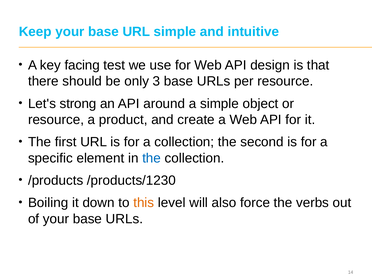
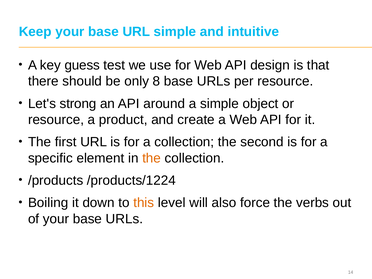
facing: facing -> guess (82, 65)
3: 3 -> 8 (156, 81)
the colour: blue -> orange (152, 158)
/products/1230: /products/1230 -> /products/1224 (131, 180)
